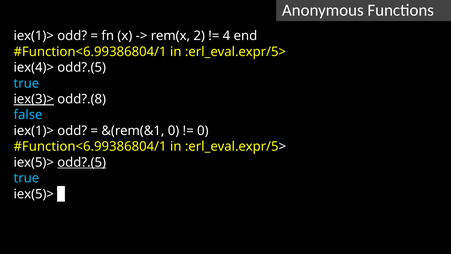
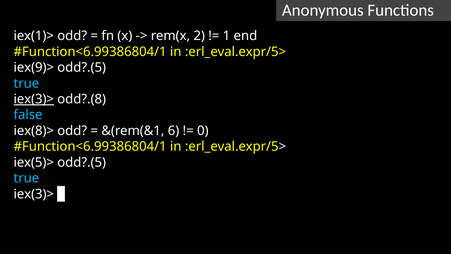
4: 4 -> 1 (226, 36)
iex(4)>: iex(4)> -> iex(9)> (34, 67)
iex(1)>: iex(1)> -> iex(8)> (34, 131)
&(rem(&1 0: 0 -> 6 (174, 131)
odd?.(5 underline: present -> none (82, 162)
iex(5)>: iex(5)> -> iex(3)> (34, 194)
